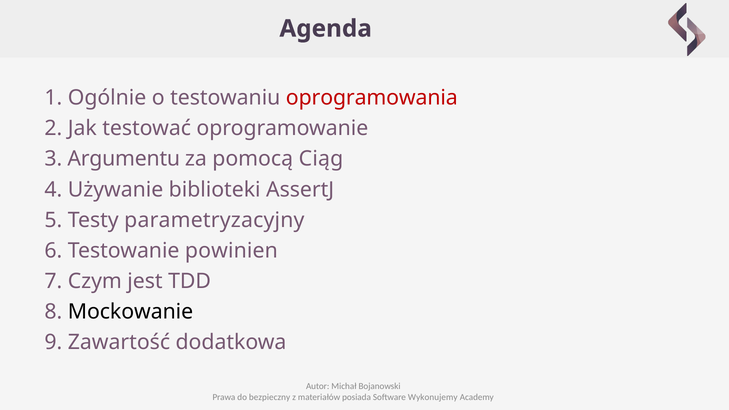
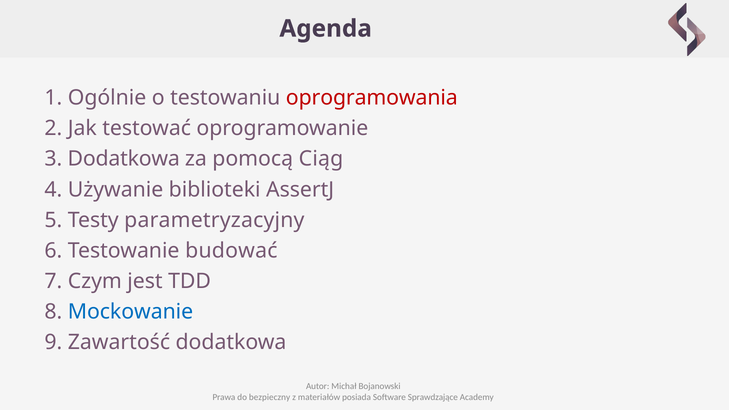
3 Argumentu: Argumentu -> Dodatkowa (124, 159)
powinien: powinien -> budować (231, 251)
Mockowanie colour: black -> blue (130, 312)
Wykonujemy: Wykonujemy -> Sprawdzające (433, 397)
